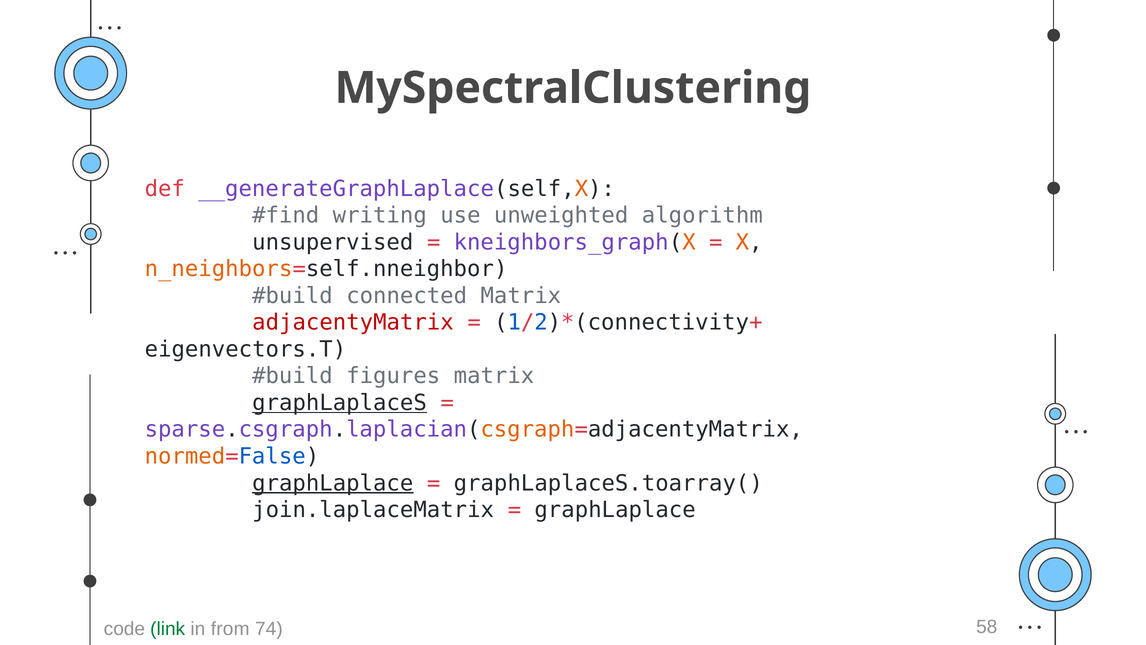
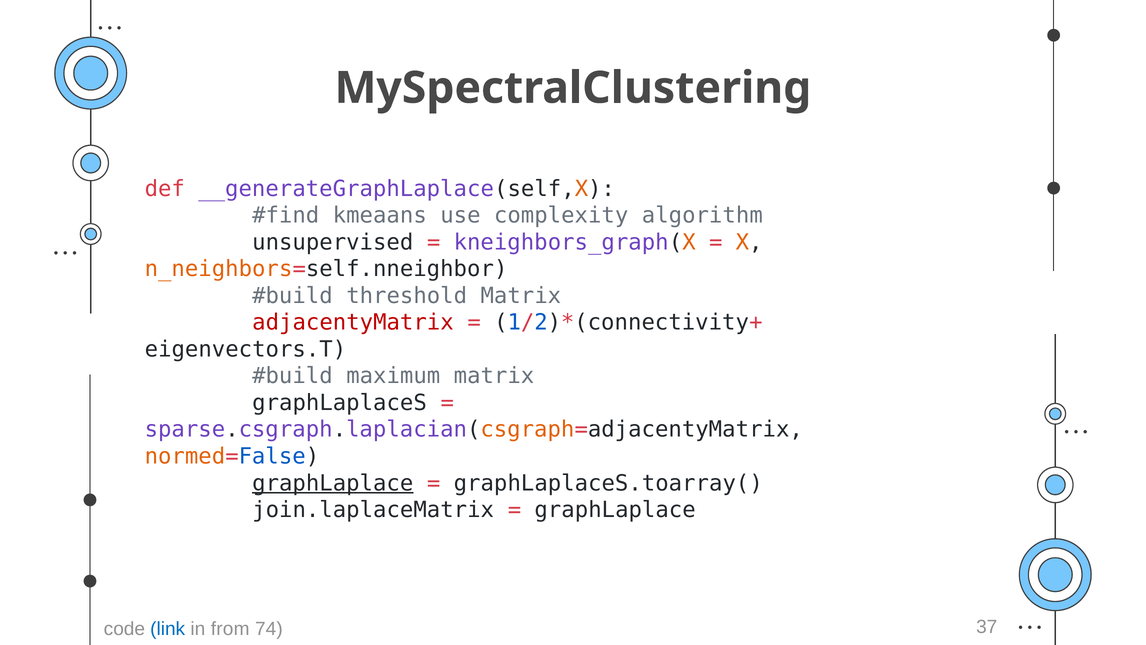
writing: writing -> kmeaans (380, 215)
unweighted: unweighted -> complexity (561, 215)
connected: connected -> threshold (407, 296)
figures: figures -> maximum (393, 376)
graphLaplaceS underline: present -> none (340, 403)
link colour: green -> blue (168, 629)
58: 58 -> 37 (987, 627)
